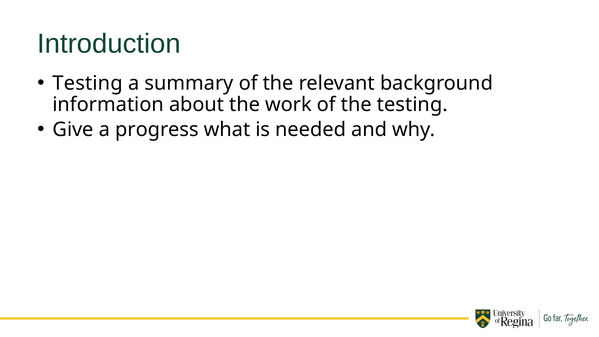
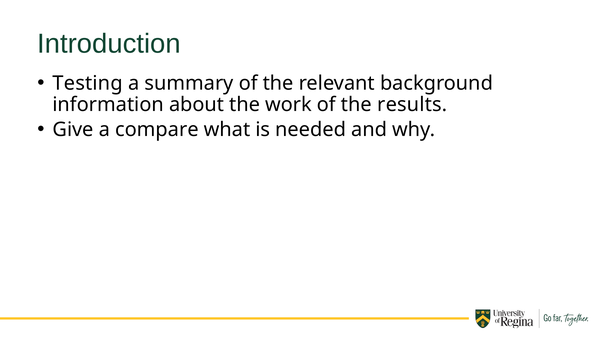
the testing: testing -> results (412, 105)
progress: progress -> compare (157, 129)
